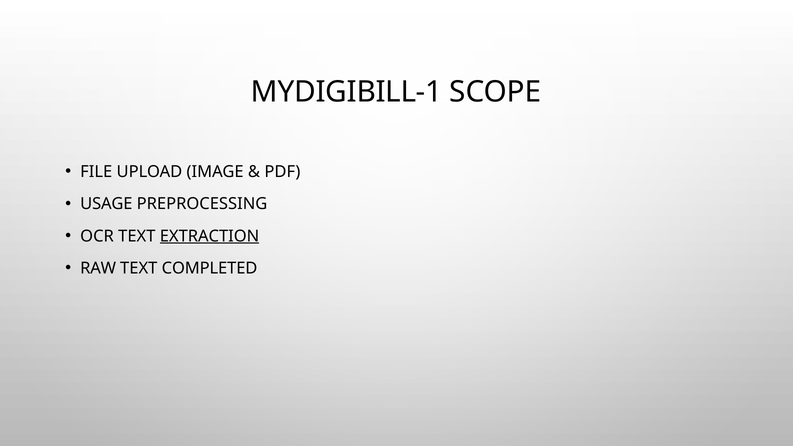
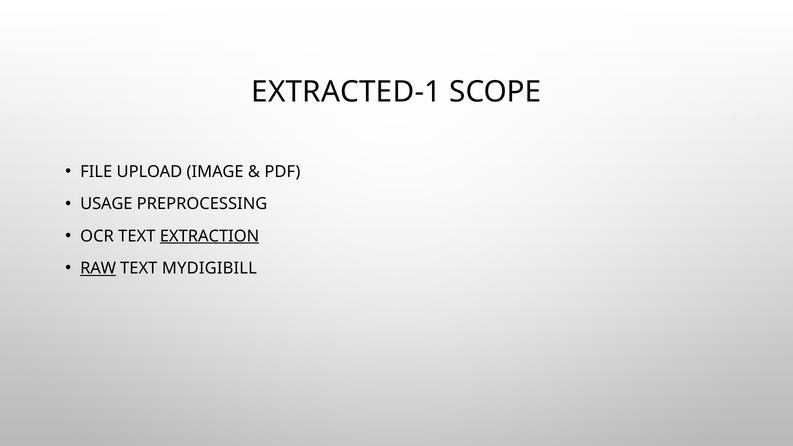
MYDIGIBILL-1: MYDIGIBILL-1 -> EXTRACTED-1 (346, 92)
RAW underline: none -> present (98, 268)
COMPLETED: COMPLETED -> MYDIGIBILL (209, 268)
